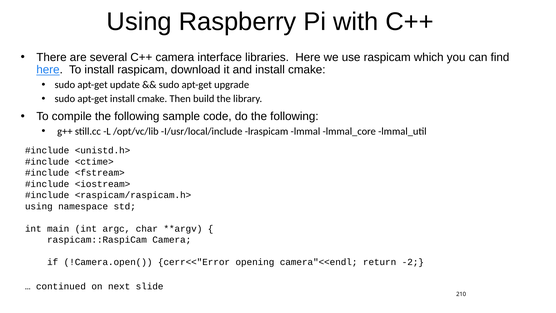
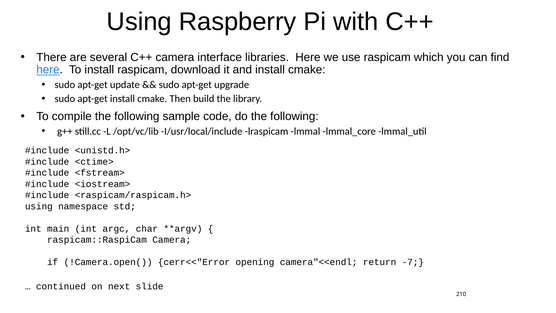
-2: -2 -> -7 (413, 262)
